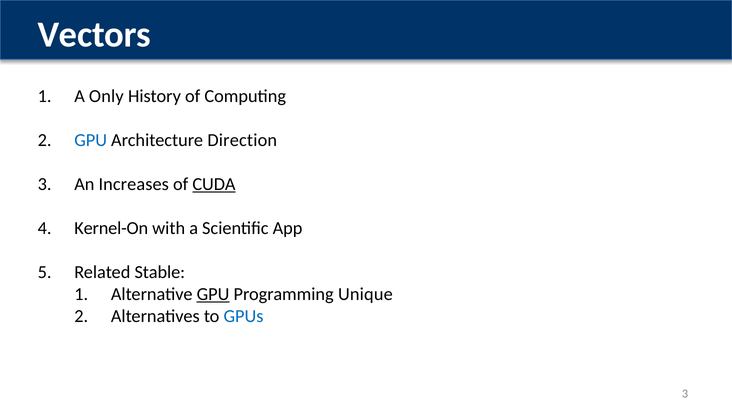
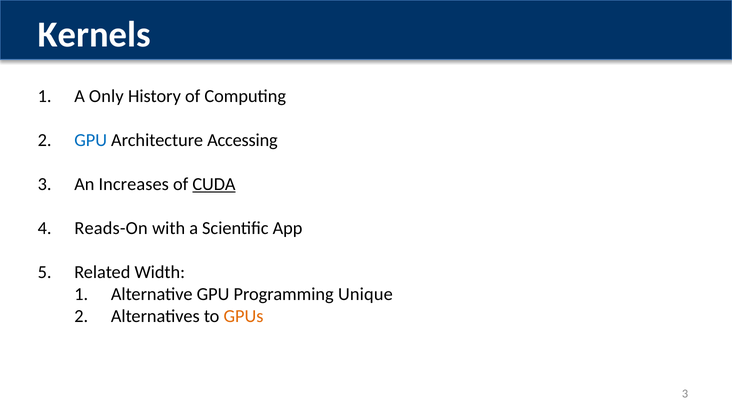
Vectors: Vectors -> Kernels (94, 35)
Direction: Direction -> Accessing (242, 140)
Kernel-On: Kernel-On -> Reads-On (111, 228)
Stable: Stable -> Width (160, 272)
GPU underline: present -> none (213, 294)
GPUs colour: blue -> orange (243, 316)
